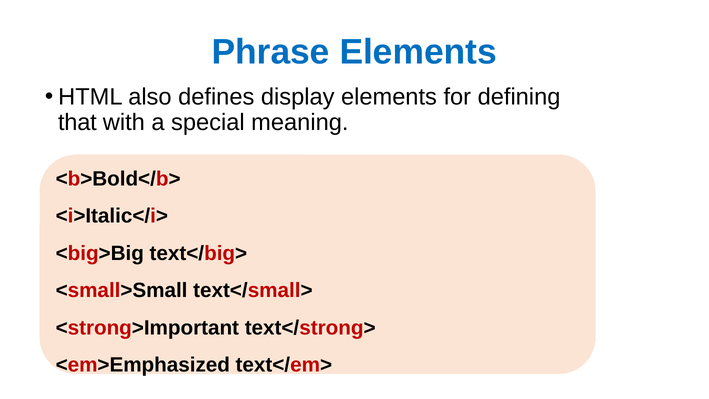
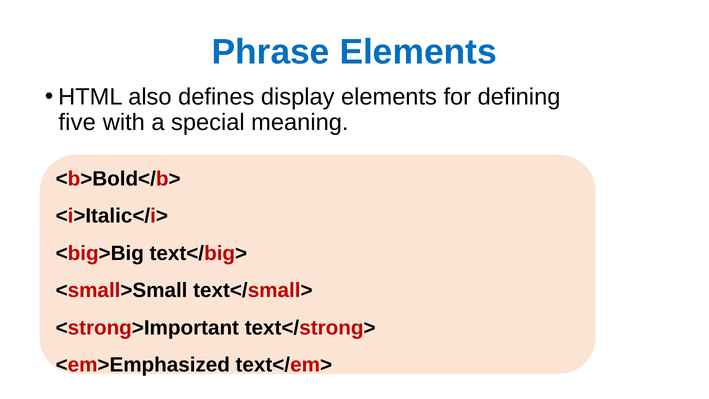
that: that -> five (77, 122)
